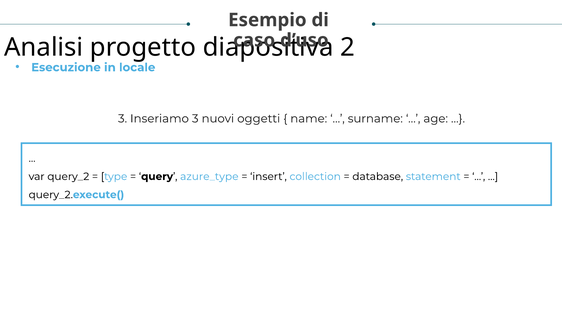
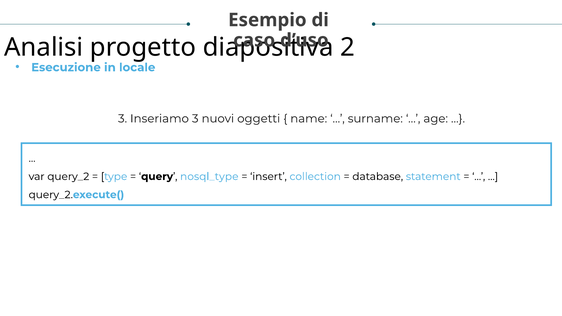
azure_type: azure_type -> nosql_type (209, 177)
